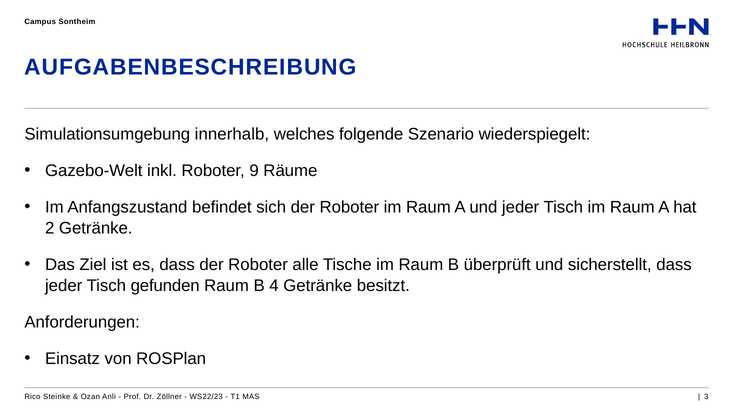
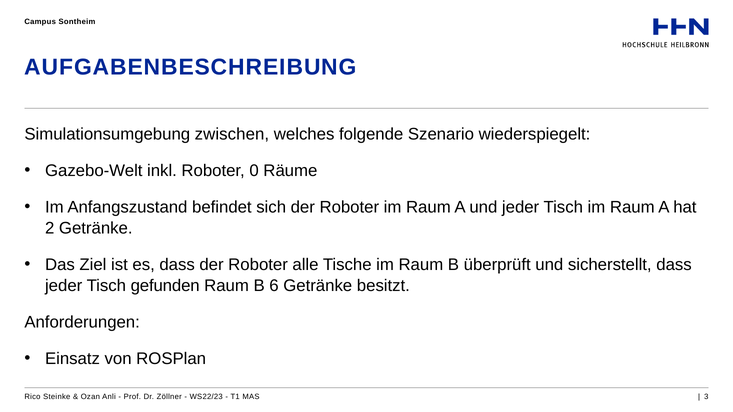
innerhalb: innerhalb -> zwischen (232, 135)
9: 9 -> 0 (254, 171)
4: 4 -> 6 (274, 286)
